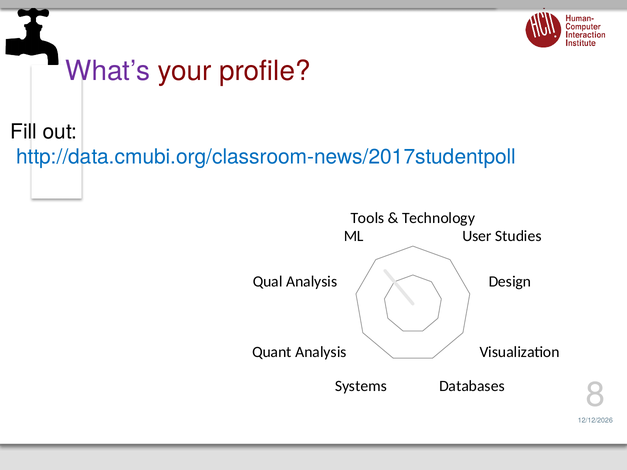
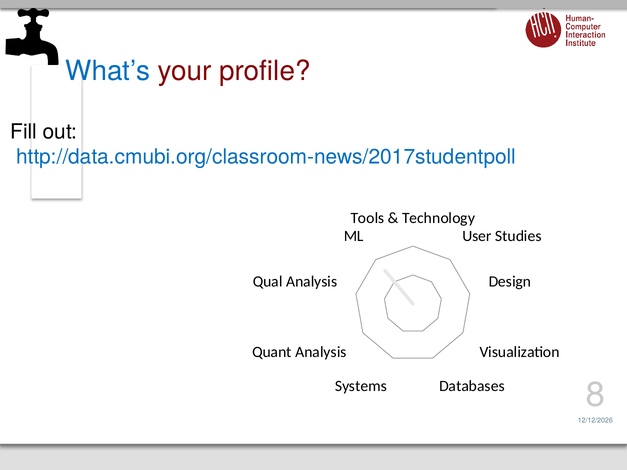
What’s colour: purple -> blue (108, 71)
